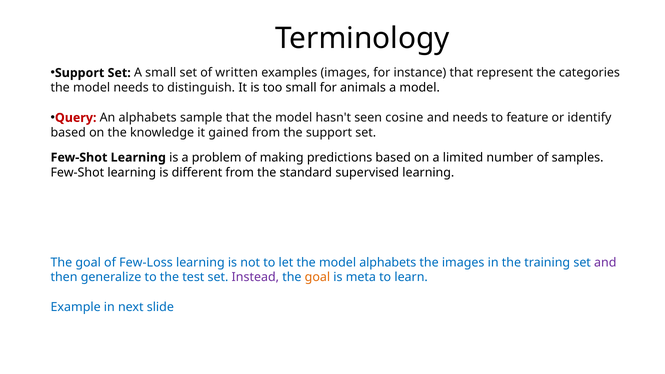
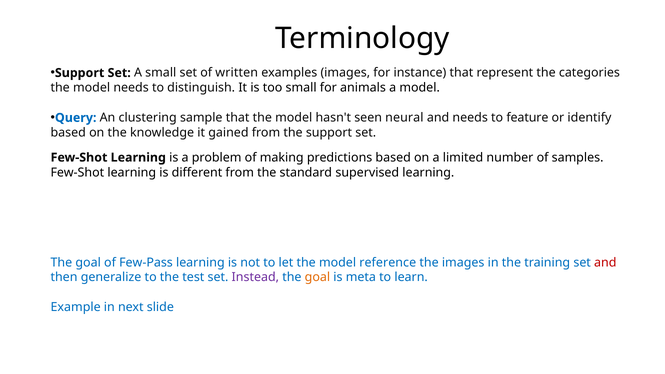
Query colour: red -> blue (76, 118)
An alphabets: alphabets -> clustering (148, 118)
cosine: cosine -> neural (404, 118)
Few-Loss: Few-Loss -> Few-Pass (146, 262)
model alphabets: alphabets -> reference (388, 262)
and colour: purple -> red (605, 262)
